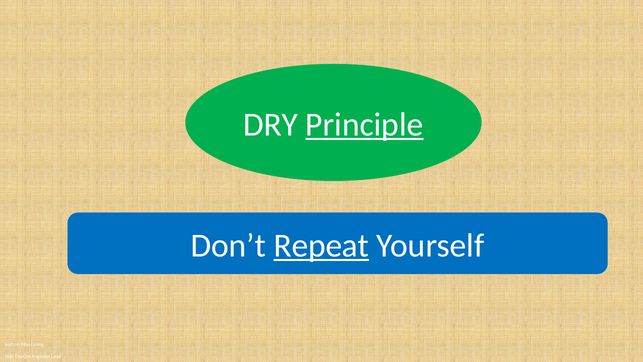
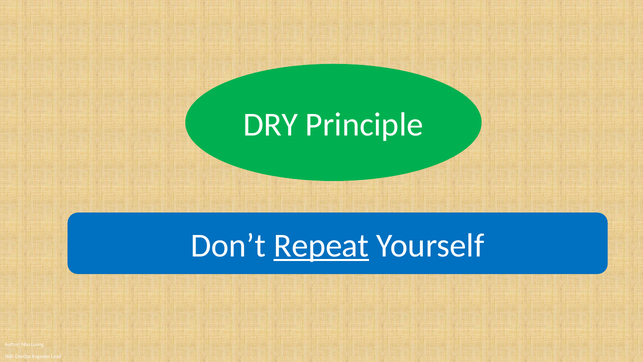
Principle underline: present -> none (364, 125)
